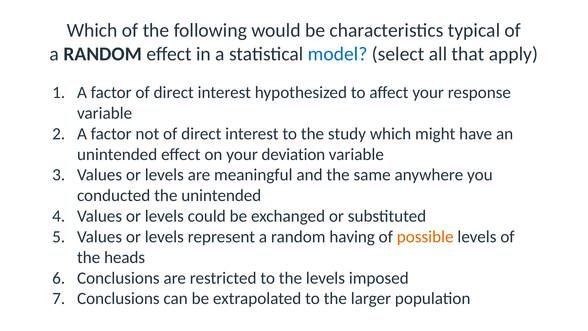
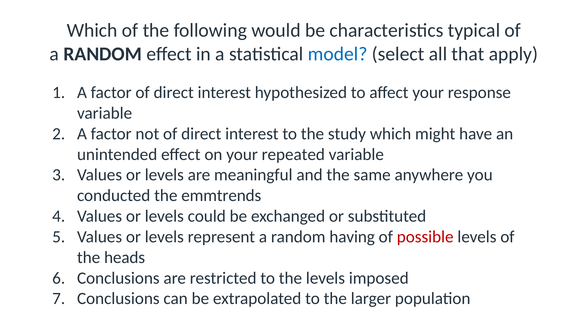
deviation: deviation -> repeated (293, 154)
the unintended: unintended -> emmtrends (221, 195)
possible colour: orange -> red (425, 237)
